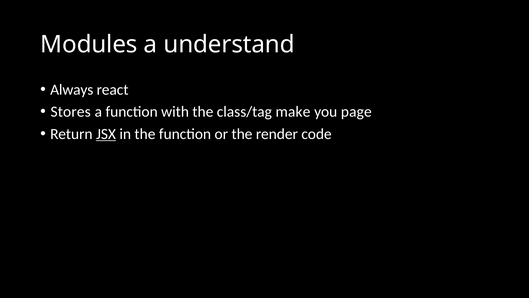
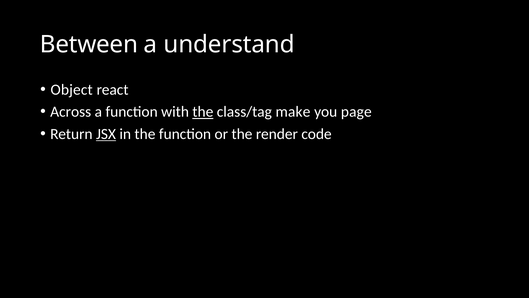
Modules: Modules -> Between (89, 44)
Always: Always -> Object (72, 89)
Stores: Stores -> Across (71, 112)
the underline: none -> present (203, 112)
